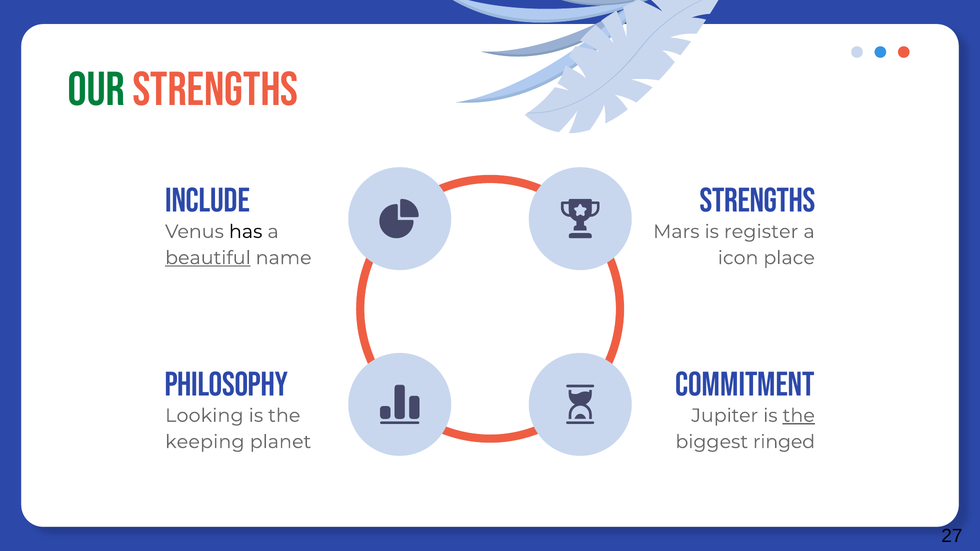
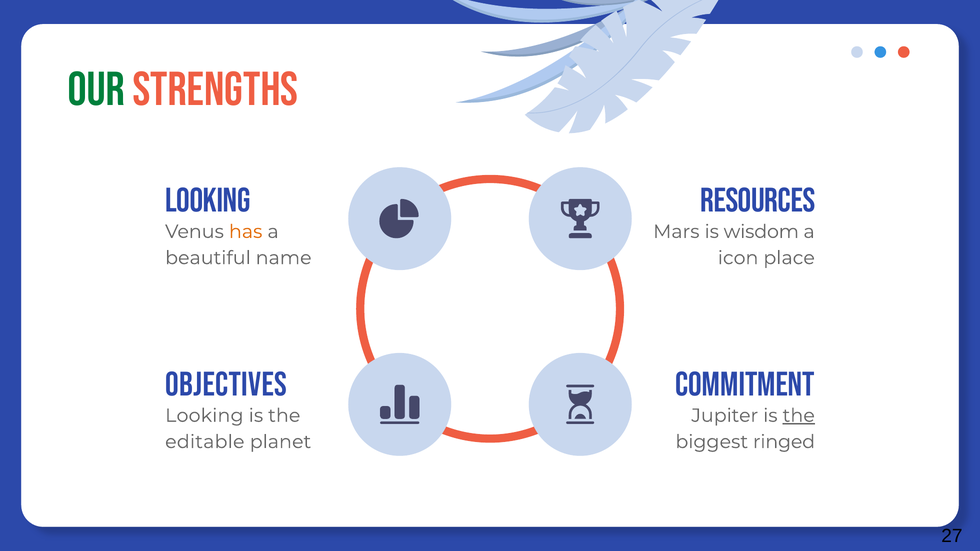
INCLUDE: INCLUDE -> LOOKING (208, 201)
STRENGTHS: STRENGTHS -> RESOURCES (758, 201)
has colour: black -> orange (246, 232)
register: register -> wisdom (761, 232)
beautiful underline: present -> none (208, 258)
PHILOSOPHY: PHILOSOPHY -> OBJECTIVES (226, 385)
keeping: keeping -> editable (205, 442)
